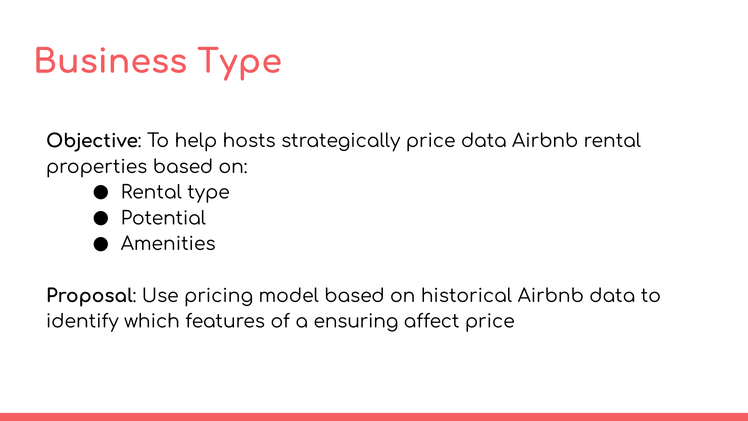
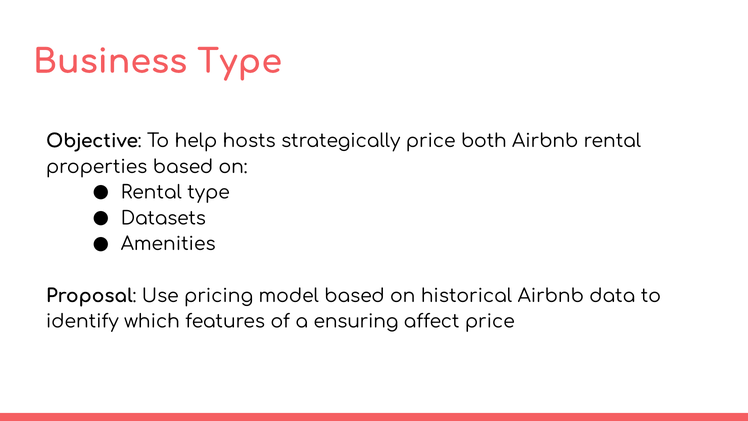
price data: data -> both (484, 141)
Potential: Potential -> Datasets (163, 218)
